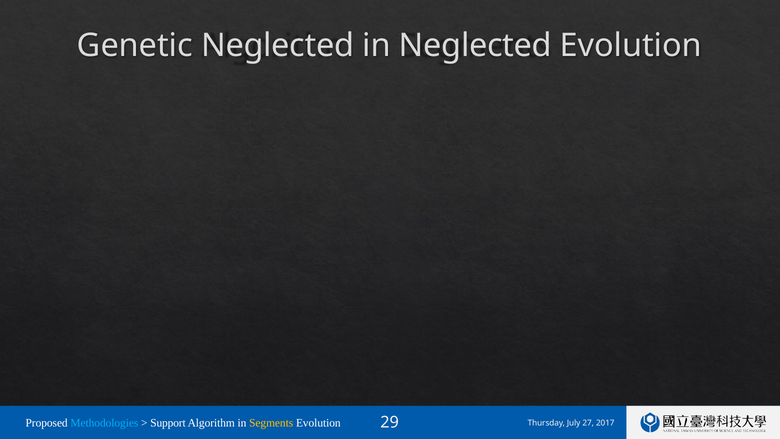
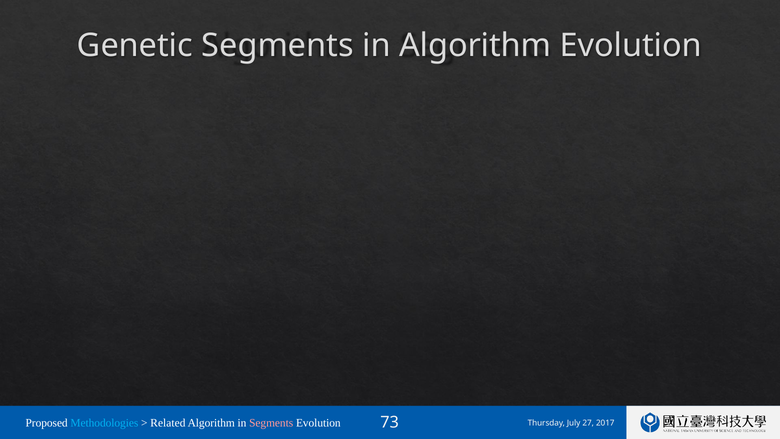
Genetic Neglected: Neglected -> Segments (278, 46)
in Neglected: Neglected -> Algorithm (475, 46)
Support: Support -> Related (168, 423)
Segments colour: yellow -> pink (271, 423)
29: 29 -> 73 (390, 422)
